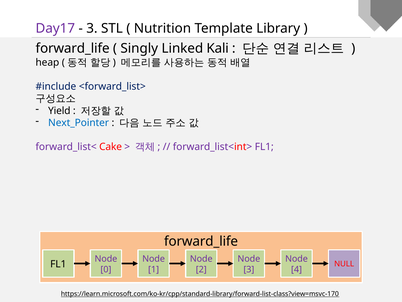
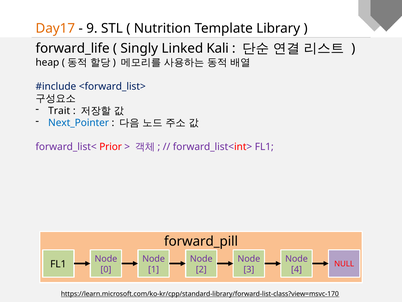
Day17 colour: purple -> orange (55, 28)
3: 3 -> 9 (92, 28)
Yield: Yield -> Trait (59, 111)
Cake: Cake -> Prior (111, 147)
forward_life: forward_life -> forward_pill (201, 241)
